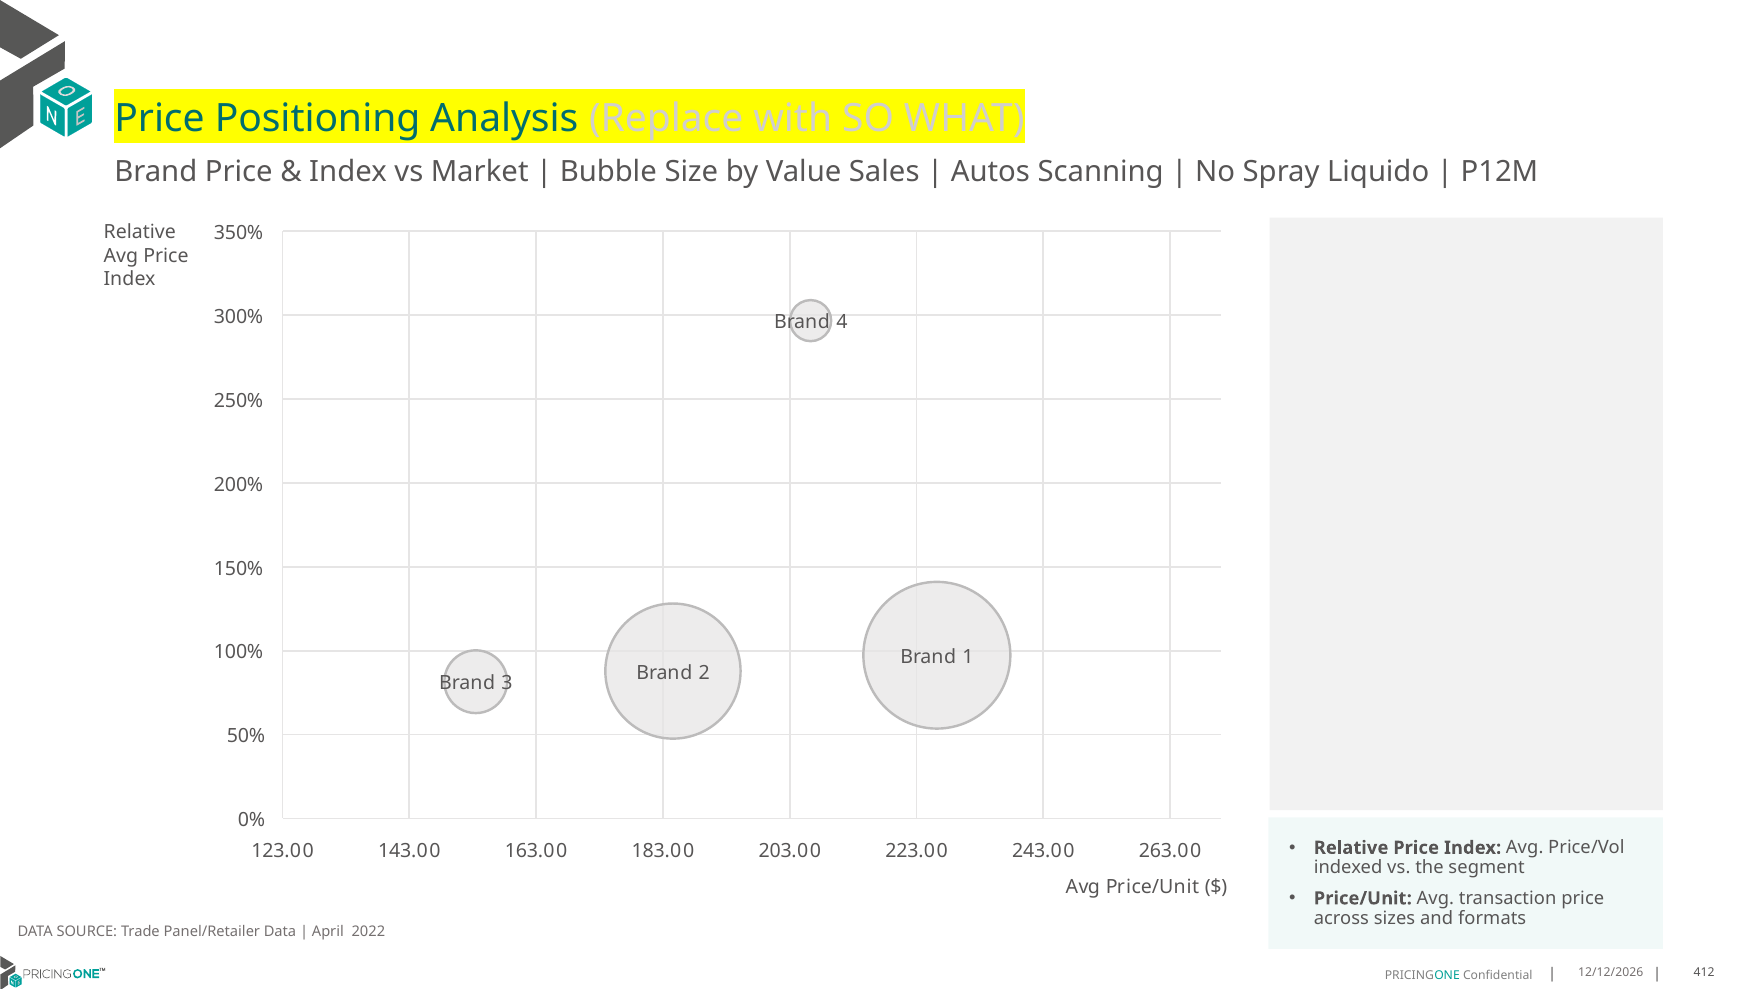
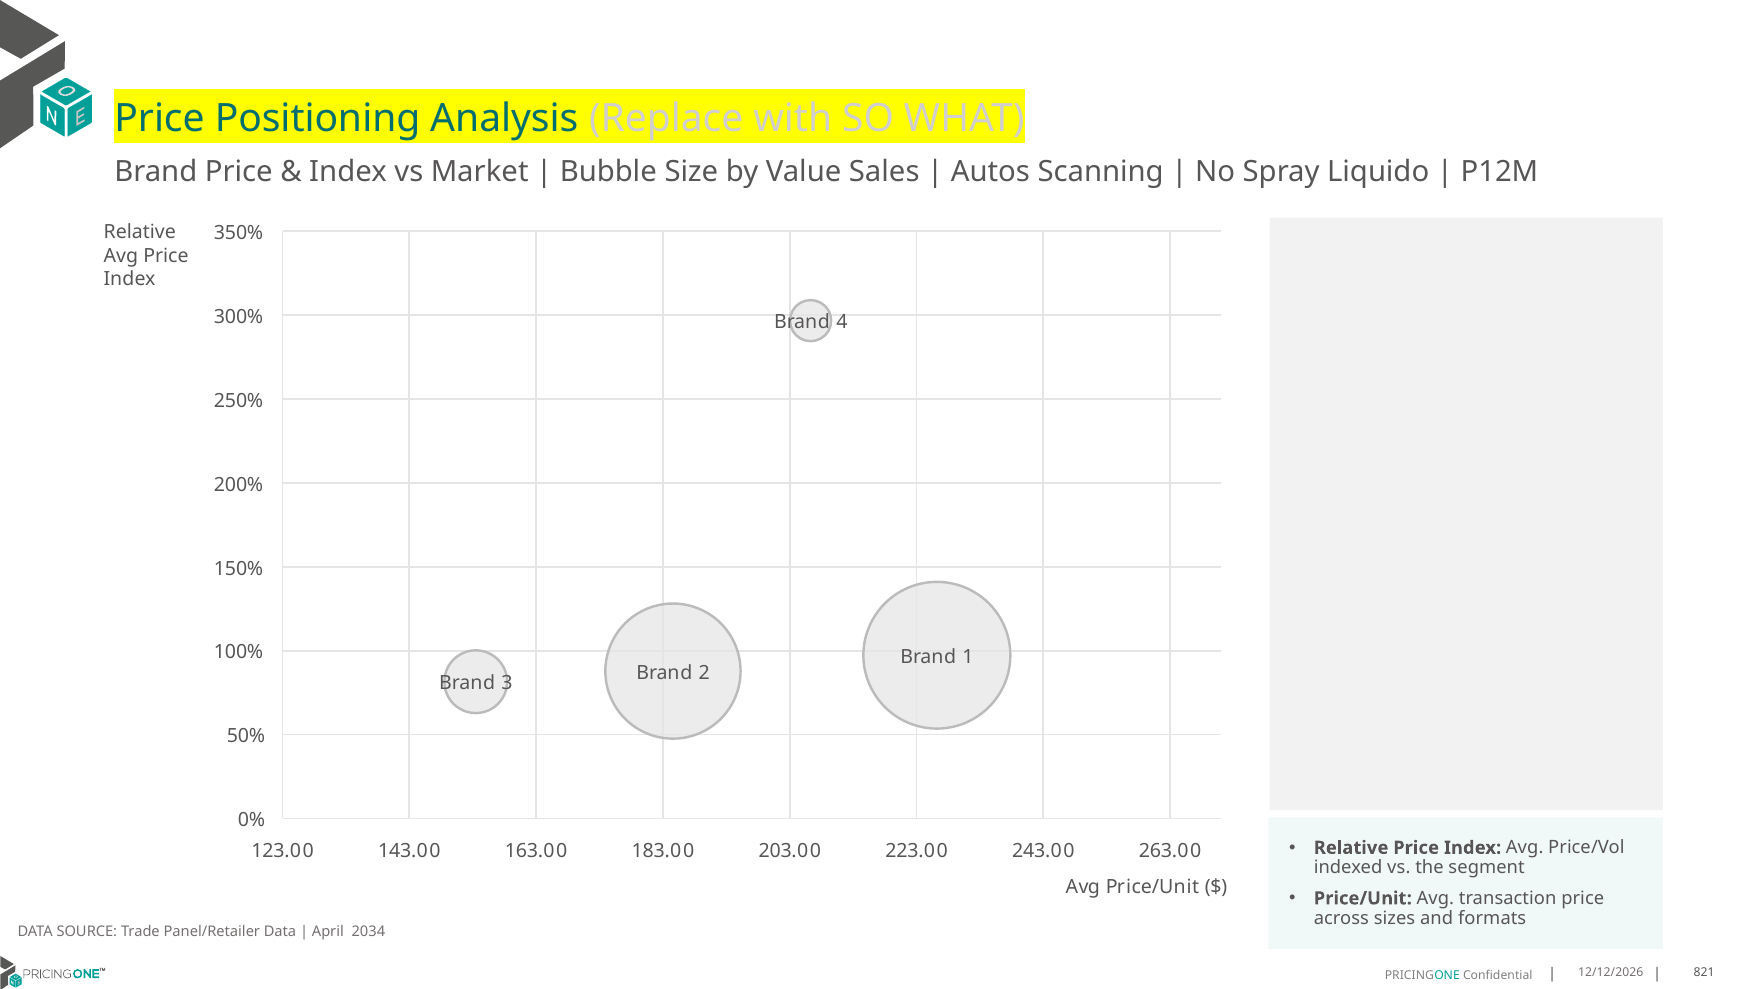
2022: 2022 -> 2034 (368, 931)
412: 412 -> 821 (1704, 972)
